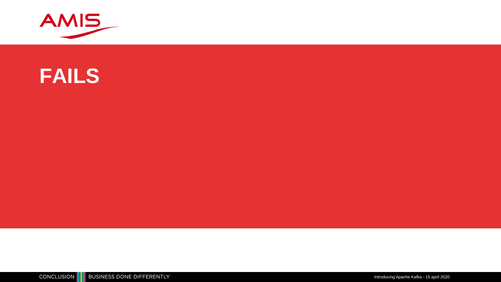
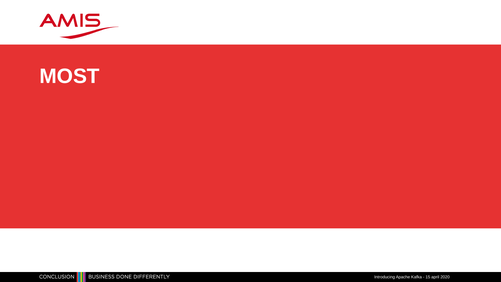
FAILS: FAILS -> MOST (70, 76)
